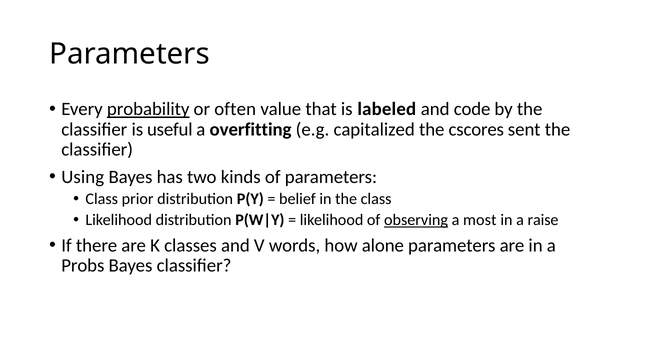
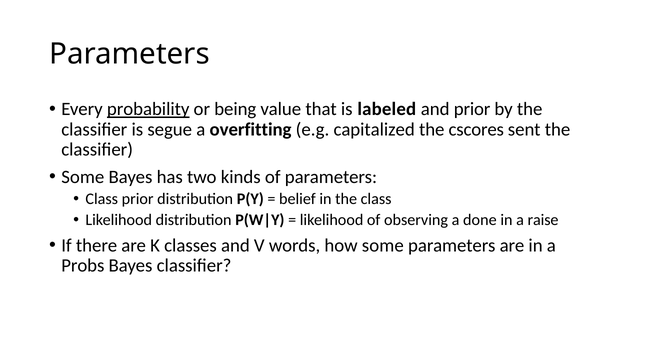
often: often -> being (235, 109)
and code: code -> prior (472, 109)
useful: useful -> segue (170, 129)
Using: Using -> Some (83, 177)
observing underline: present -> none (416, 220)
most: most -> done (480, 220)
how alone: alone -> some (383, 245)
